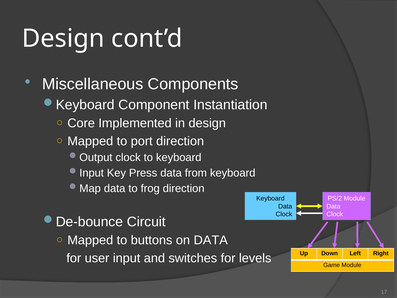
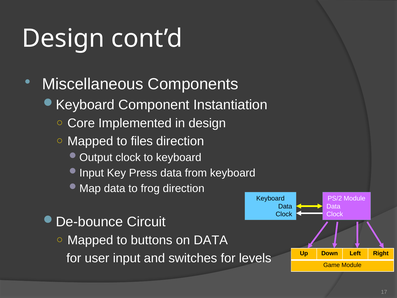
port: port -> files (142, 141)
